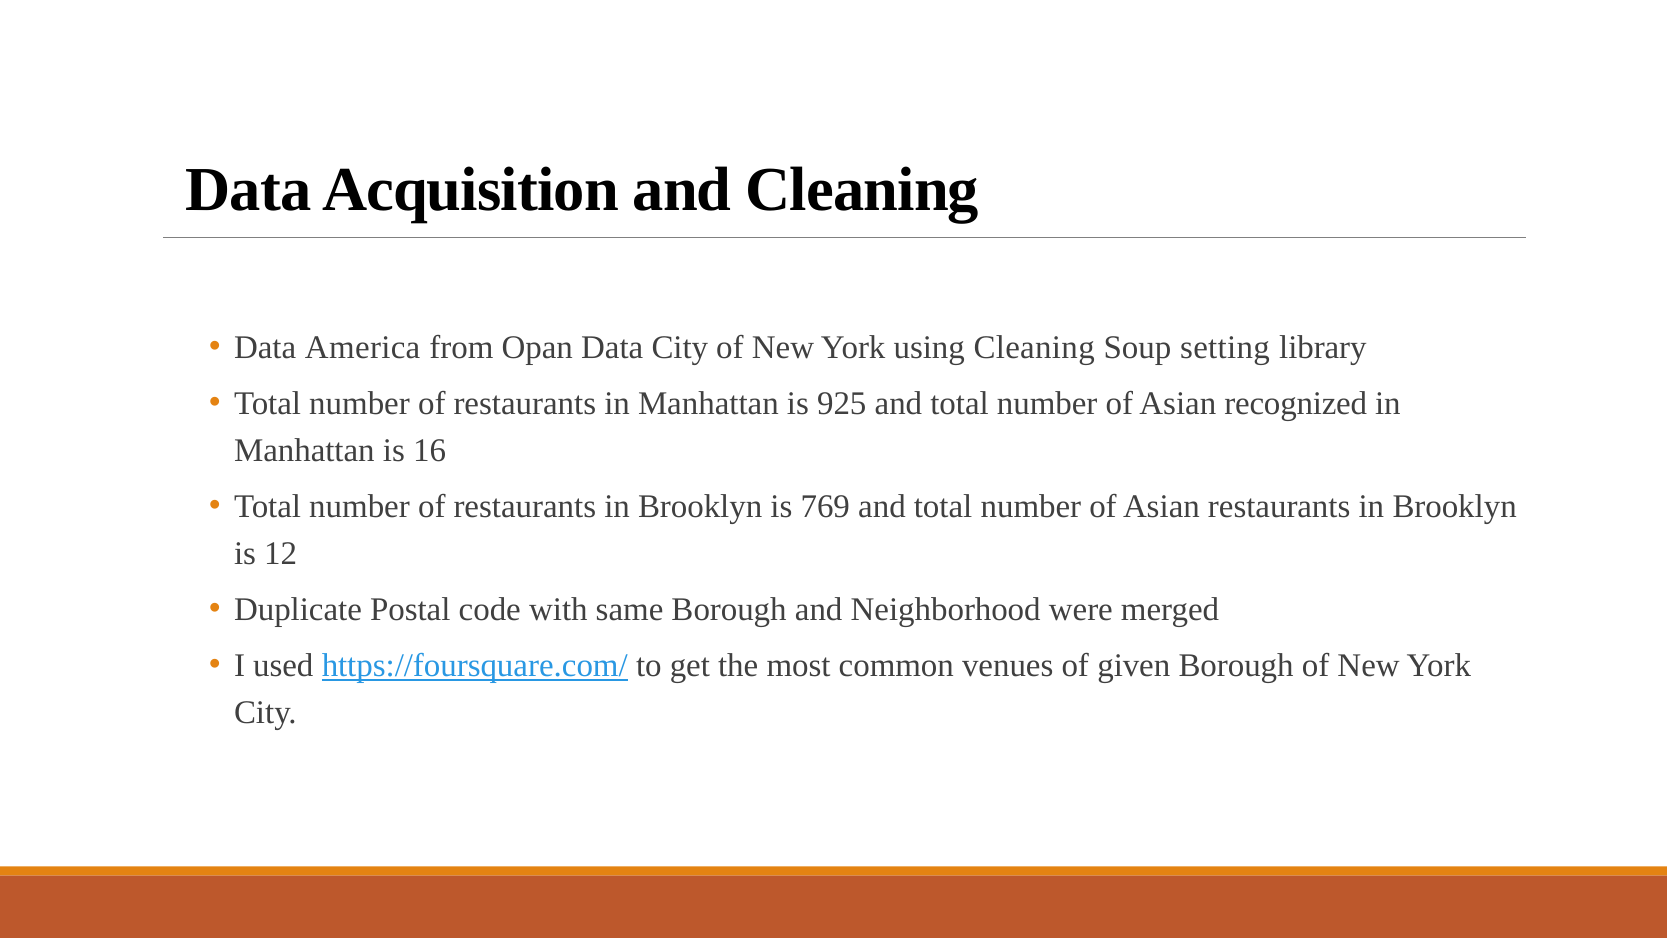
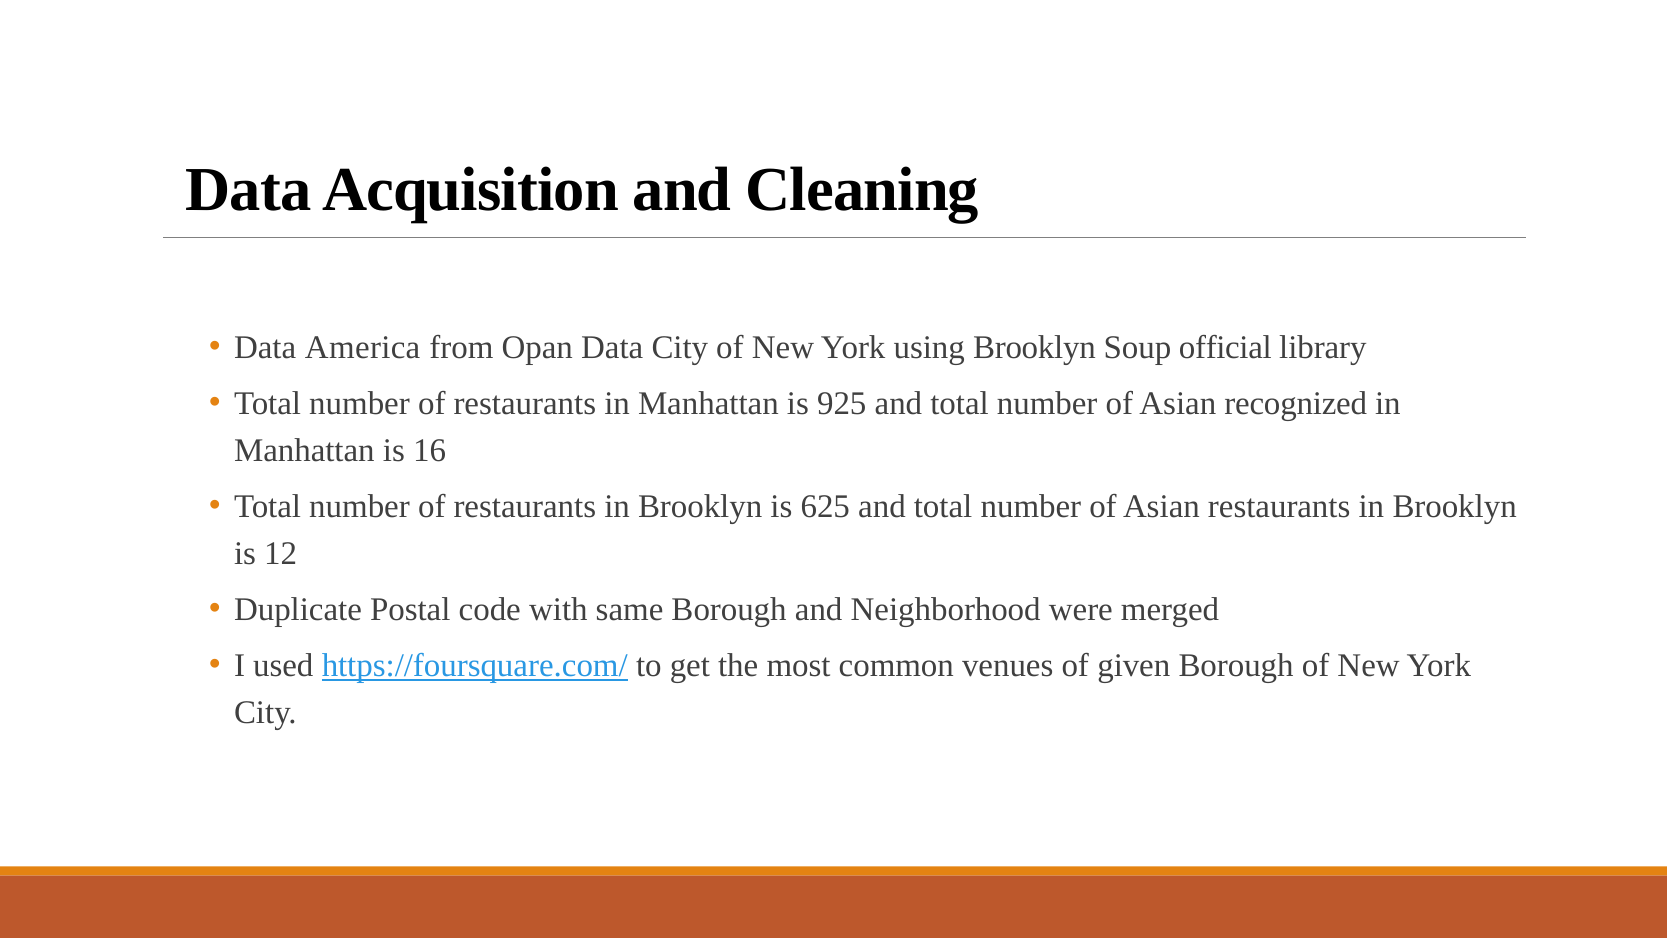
using Cleaning: Cleaning -> Brooklyn (1034, 347)
setting: setting -> official (1225, 347)
769: 769 -> 625 (825, 506)
